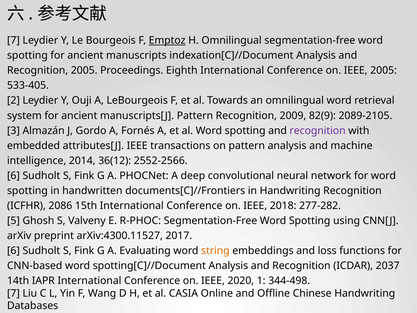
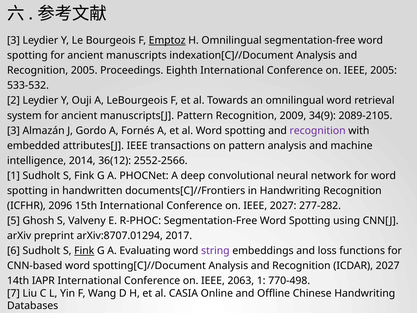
7: 7 -> 3 (13, 40)
533-405: 533-405 -> 533-532 (28, 85)
82(9: 82(9 -> 34(9 (322, 115)
6: 6 -> 1 (13, 175)
2086: 2086 -> 2096 (60, 206)
IEEE 2018: 2018 -> 2027 (283, 206)
arXiv:4300.11527: arXiv:4300.11527 -> arXiv:8707.01294 (120, 236)
Fink underline: none -> present (84, 251)
string colour: orange -> purple (215, 251)
ICDAR 2037: 2037 -> 2027 (388, 266)
2020: 2020 -> 2063 (241, 281)
344-498: 344-498 -> 770-498 (289, 281)
